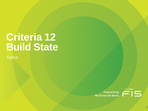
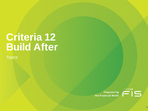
State: State -> After (46, 47)
